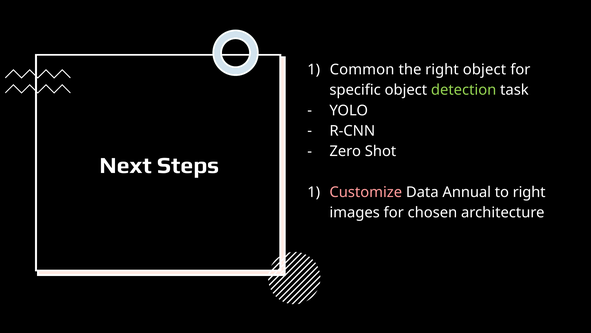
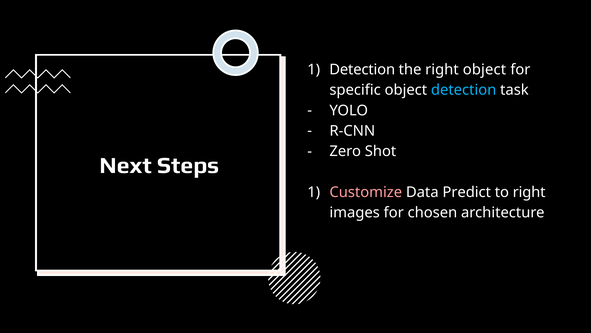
Common: Common -> Detection (362, 70)
detection colour: light green -> light blue (464, 90)
Annual: Annual -> Predict (467, 192)
